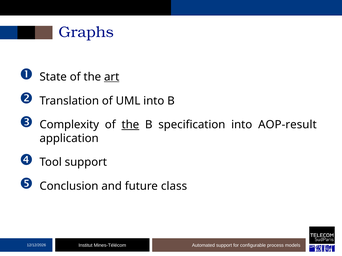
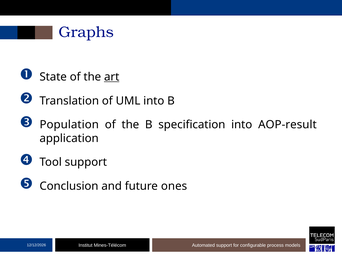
Complexity: Complexity -> Population (69, 125)
the underline: present -> none (130, 125)
class: class -> ones (174, 186)
